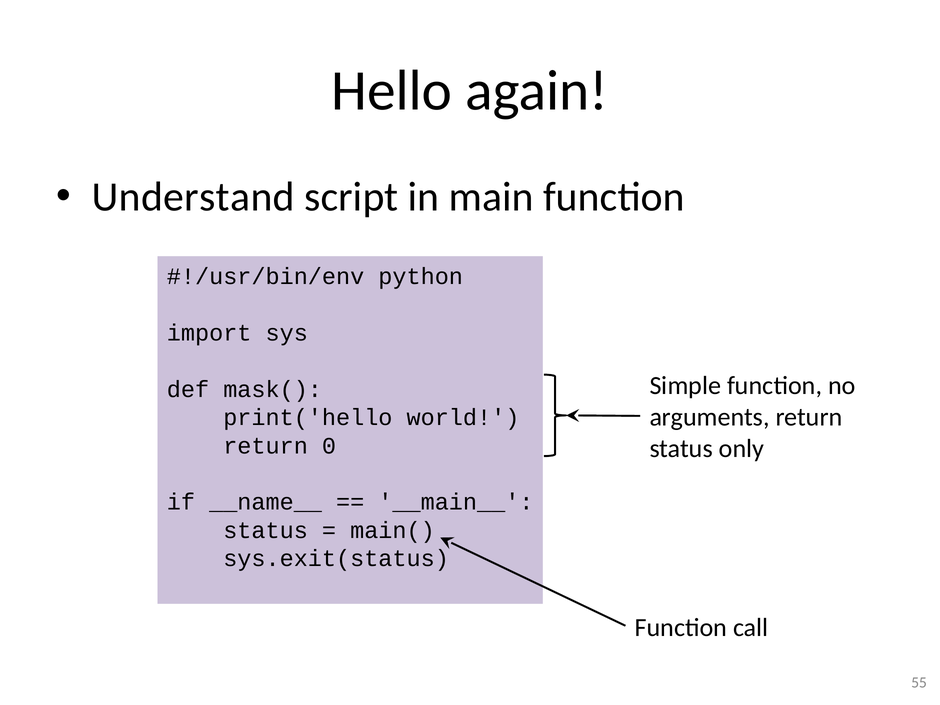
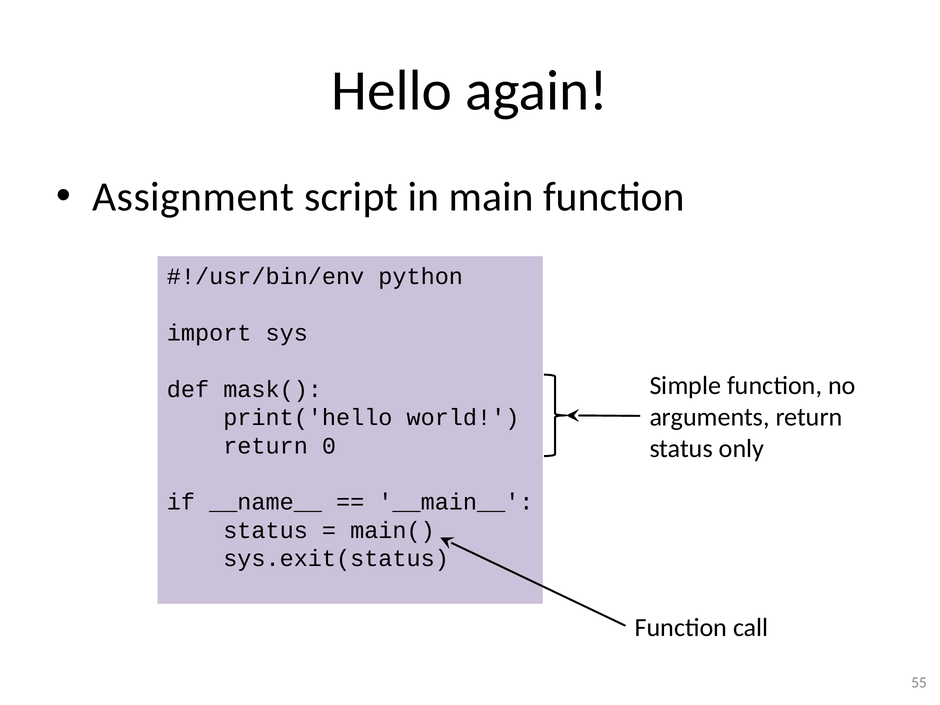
Understand: Understand -> Assignment (193, 197)
